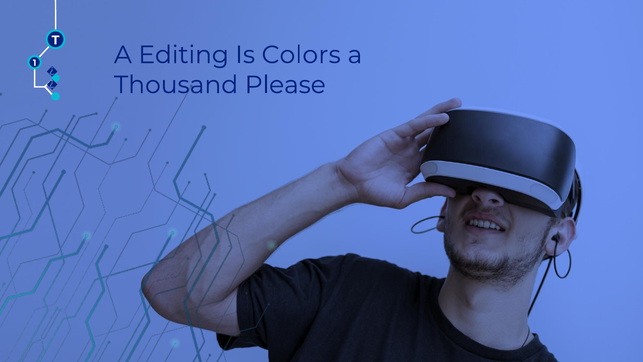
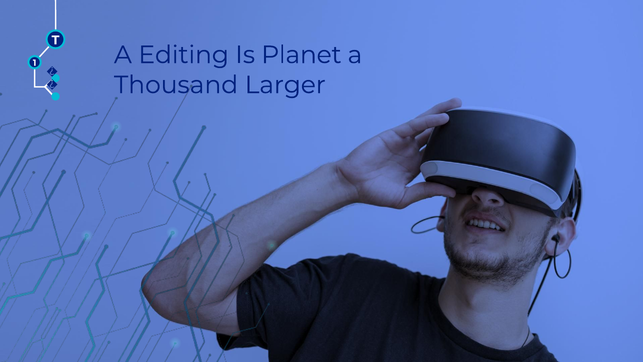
Colors: Colors -> Planet (301, 55)
Please: Please -> Larger (285, 85)
